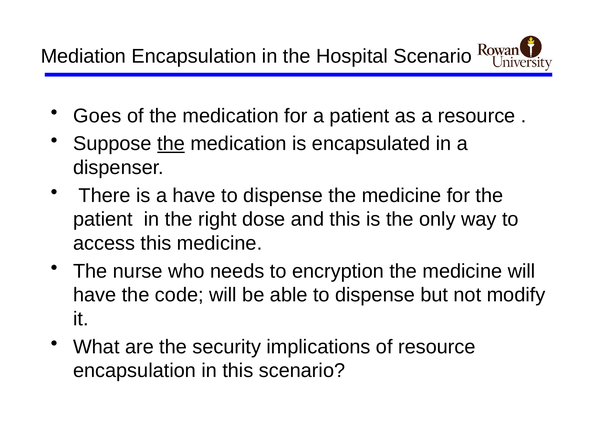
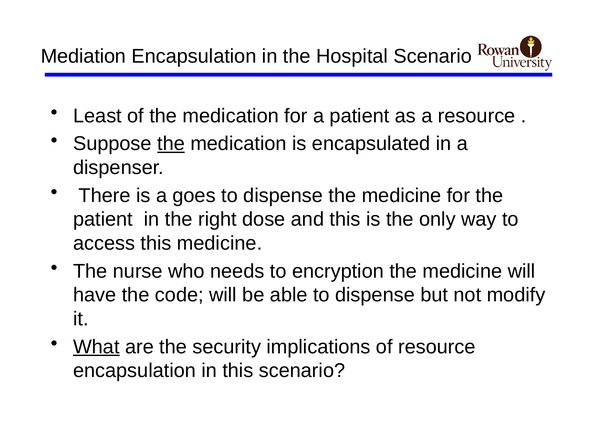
Goes: Goes -> Least (97, 116)
a have: have -> goes (194, 195)
What underline: none -> present (96, 347)
